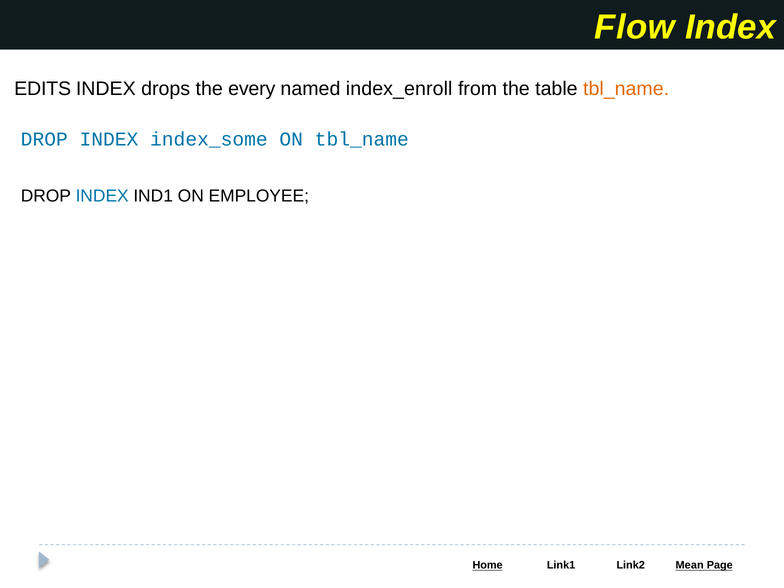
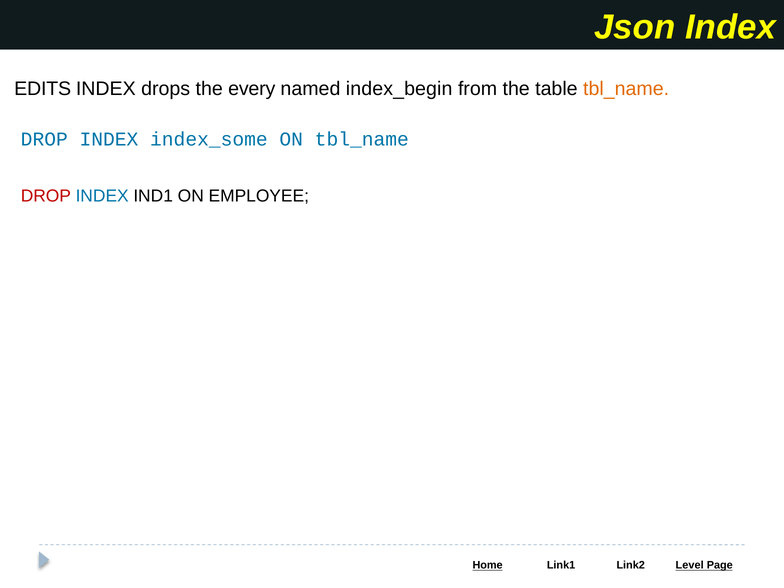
Flow: Flow -> Json (635, 27)
index_enroll: index_enroll -> index_begin (399, 89)
DROP colour: black -> red (46, 196)
Mean: Mean -> Level (690, 565)
